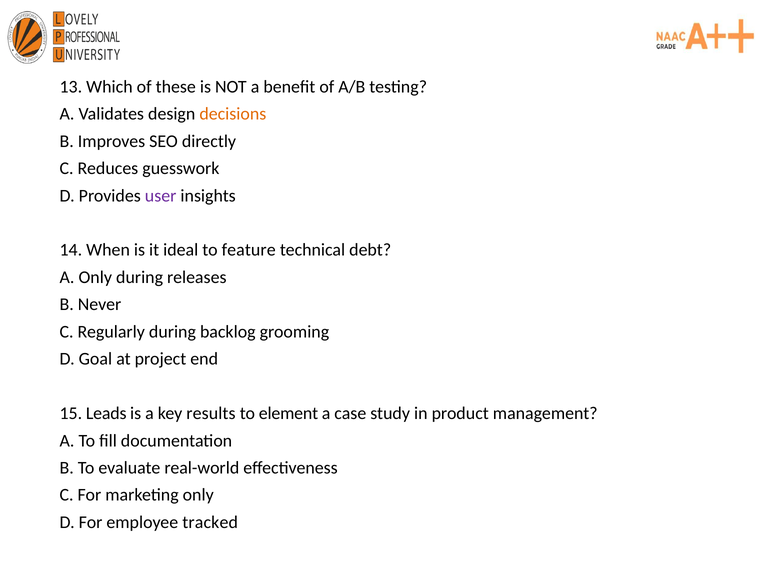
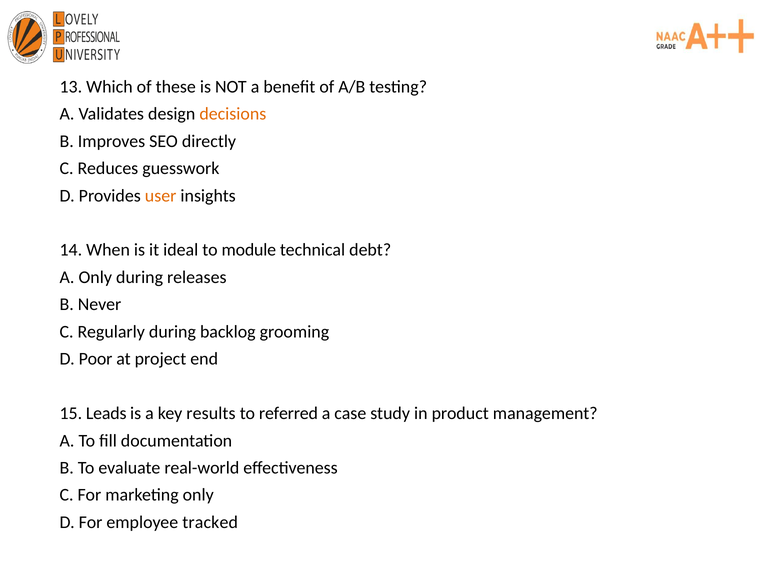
user colour: purple -> orange (161, 196)
feature: feature -> module (249, 250)
Goal: Goal -> Poor (96, 359)
element: element -> referred (288, 413)
